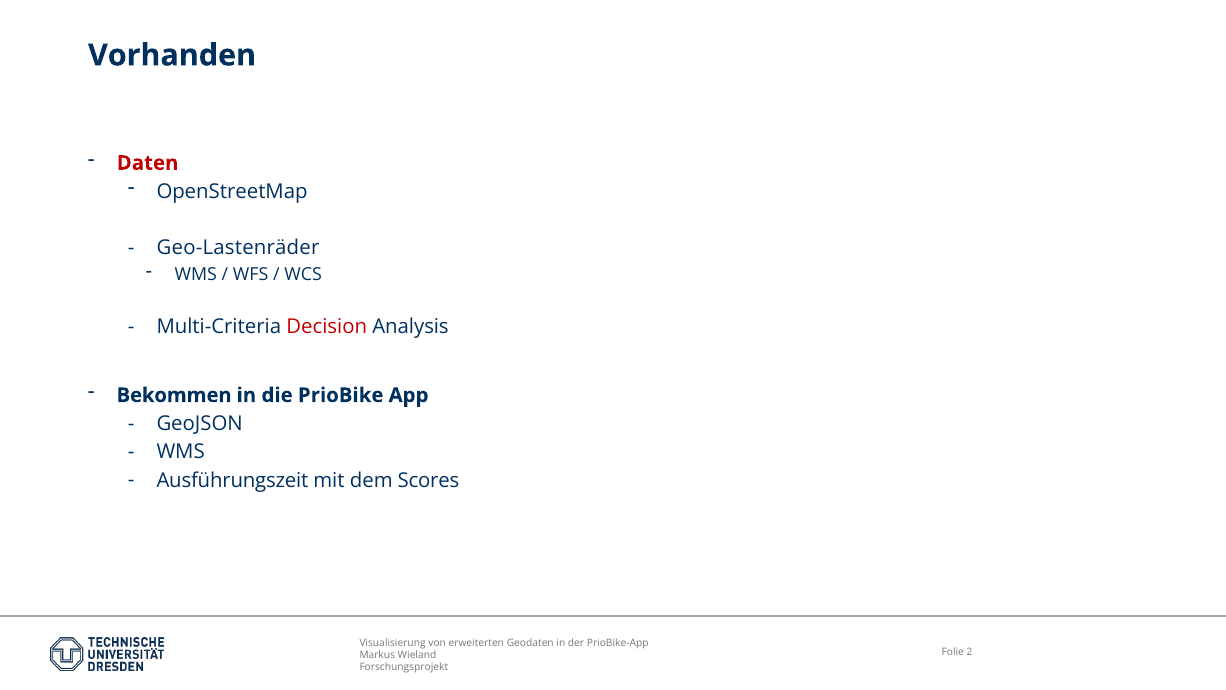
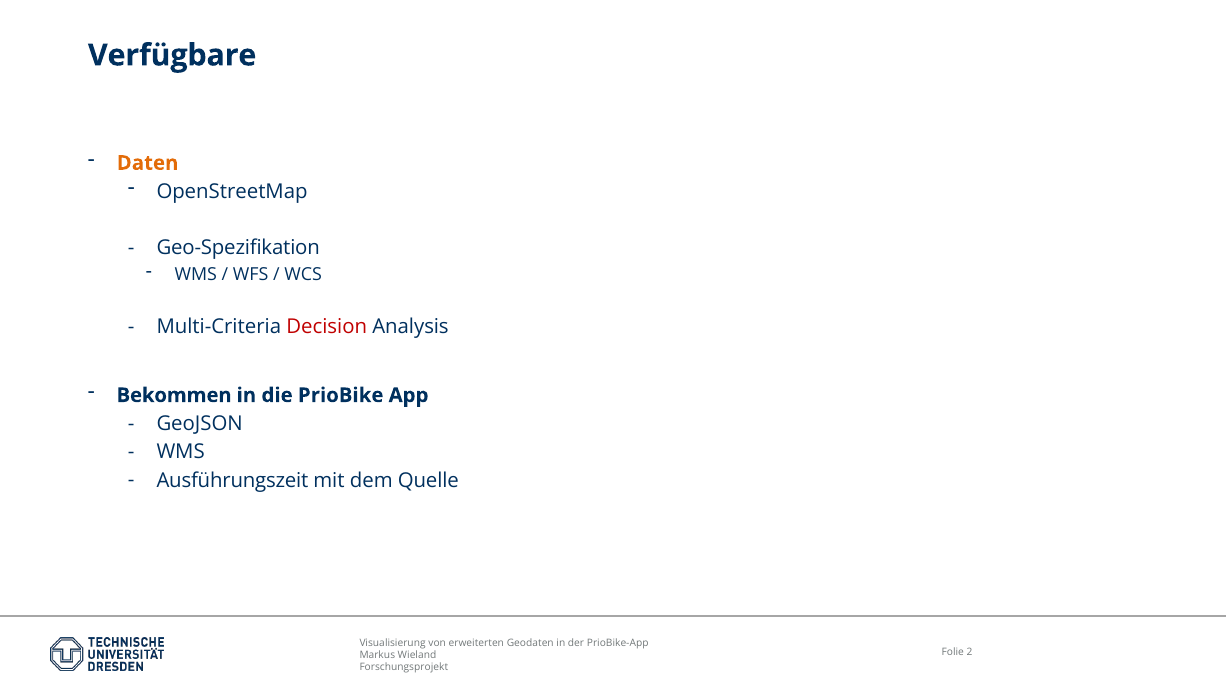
Vorhanden: Vorhanden -> Verfügbare (172, 55)
Daten colour: red -> orange (148, 163)
Geo-Lastenräder: Geo-Lastenräder -> Geo-Spezifikation (238, 248)
Scores: Scores -> Quelle (428, 480)
